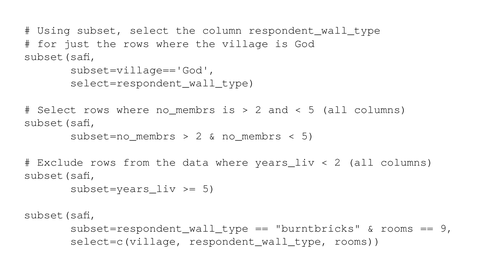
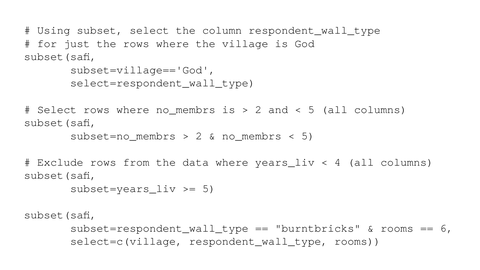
2: 2 -> 4 (338, 162)
9: 9 -> 6 (447, 228)
